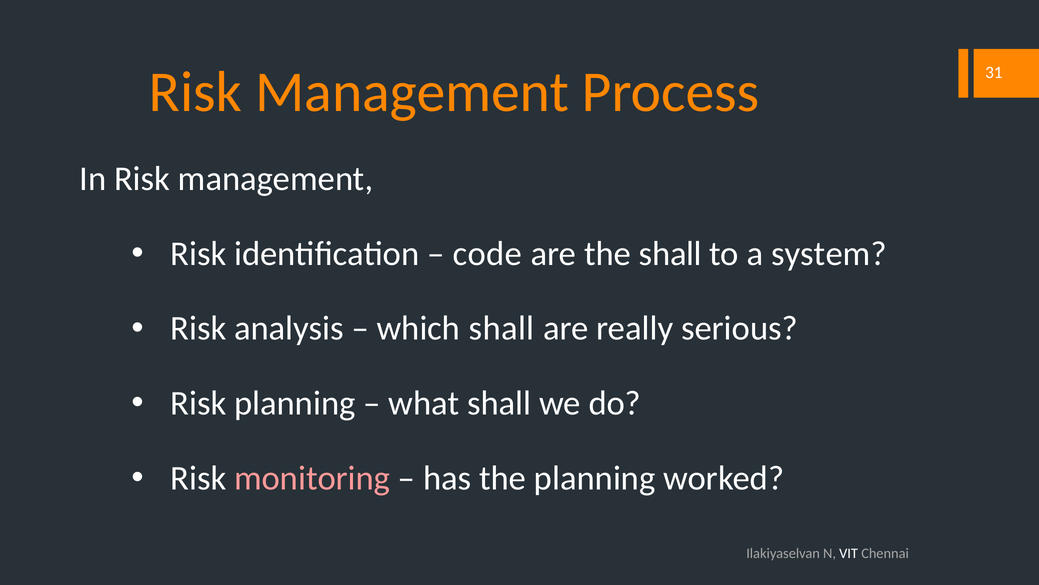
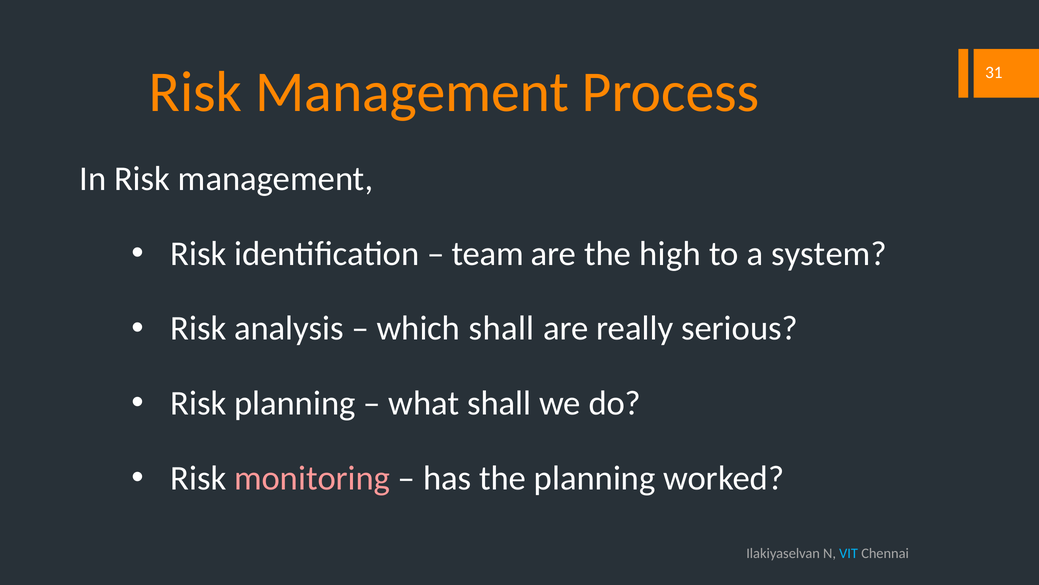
code: code -> team (488, 253)
the shall: shall -> high (670, 253)
VIT colour: white -> light blue (849, 553)
